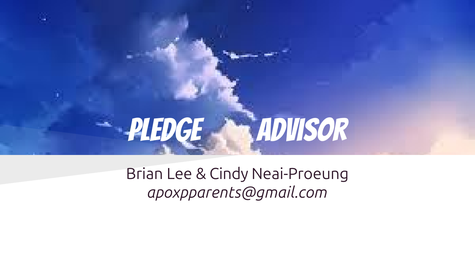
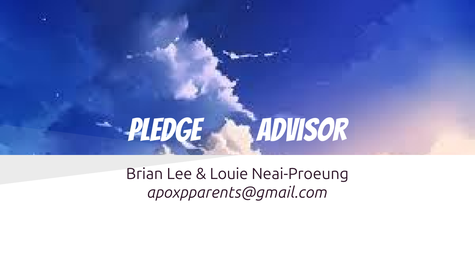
Cindy: Cindy -> Louie (229, 174)
